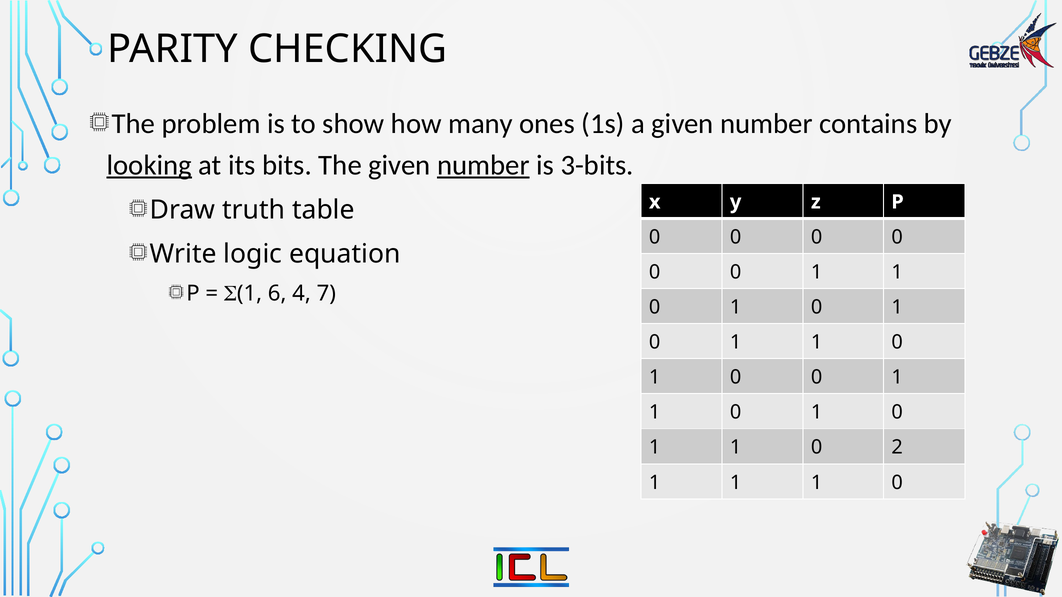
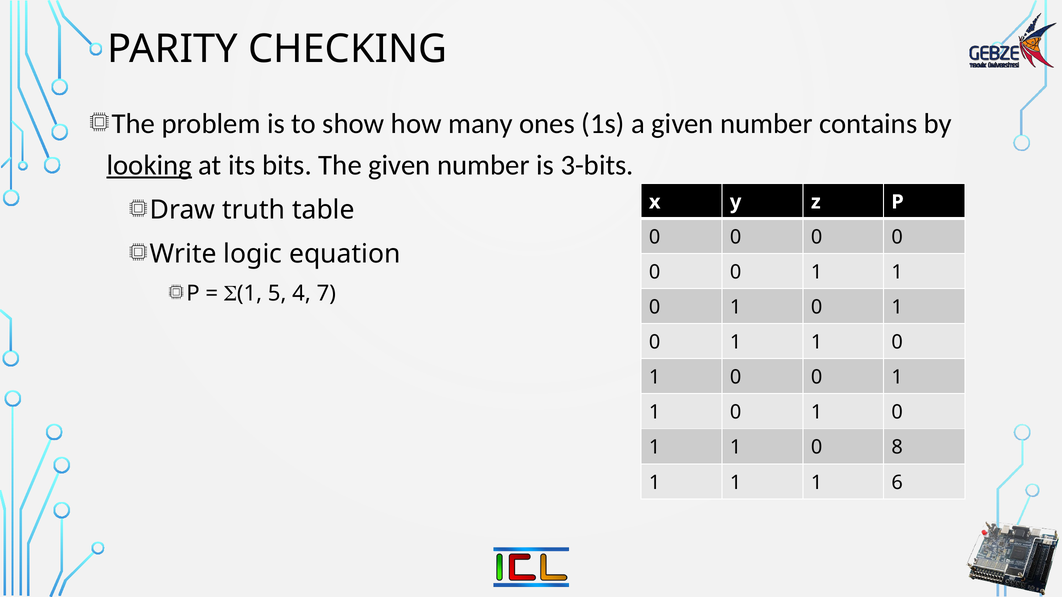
number underline: present -> none (483, 165)
6: 6 -> 5 (277, 294)
2: 2 -> 8 (897, 448)
1 1 1 0: 0 -> 6 (897, 483)
